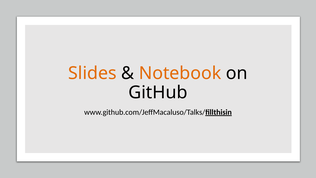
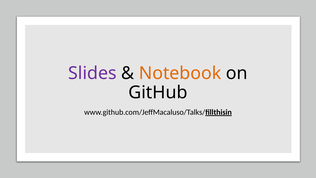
Slides colour: orange -> purple (92, 73)
